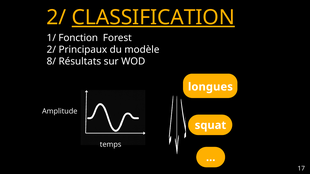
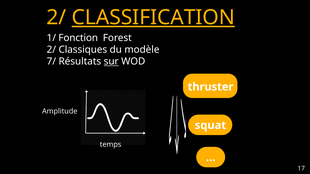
Principaux: Principaux -> Classiques (83, 50)
8/: 8/ -> 7/ (51, 62)
sur underline: none -> present (111, 62)
longues: longues -> thruster (211, 87)
